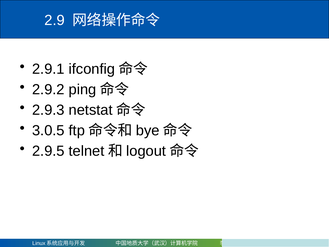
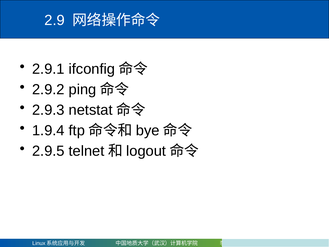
3.0.5: 3.0.5 -> 1.9.4 (48, 130)
